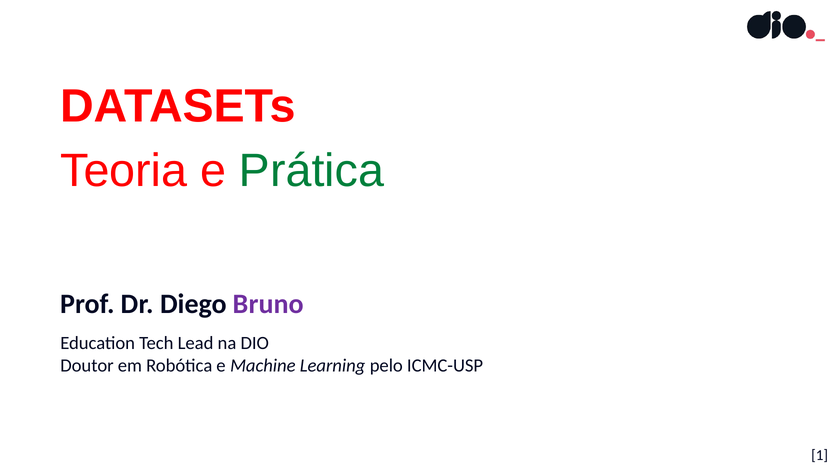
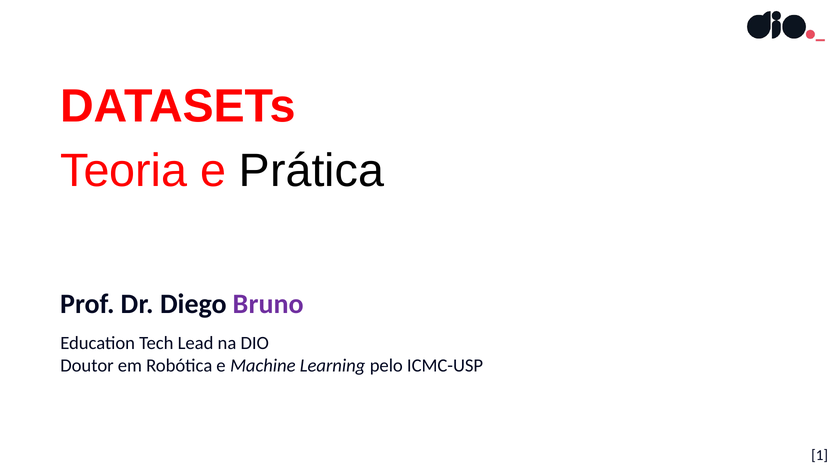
Prática colour: green -> black (312, 171)
